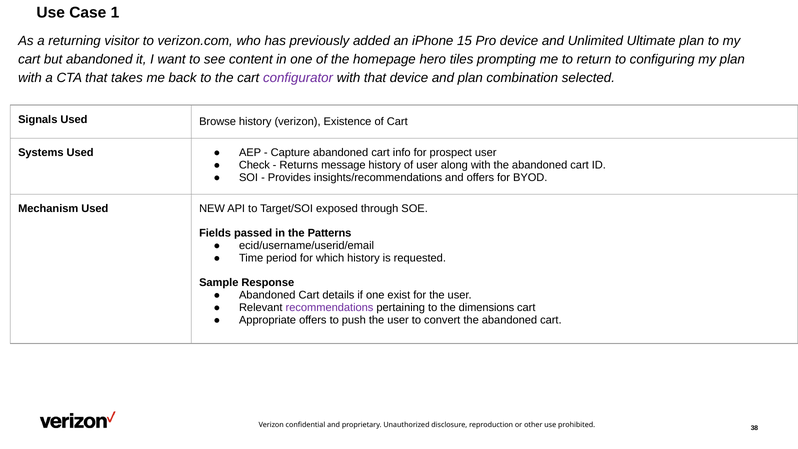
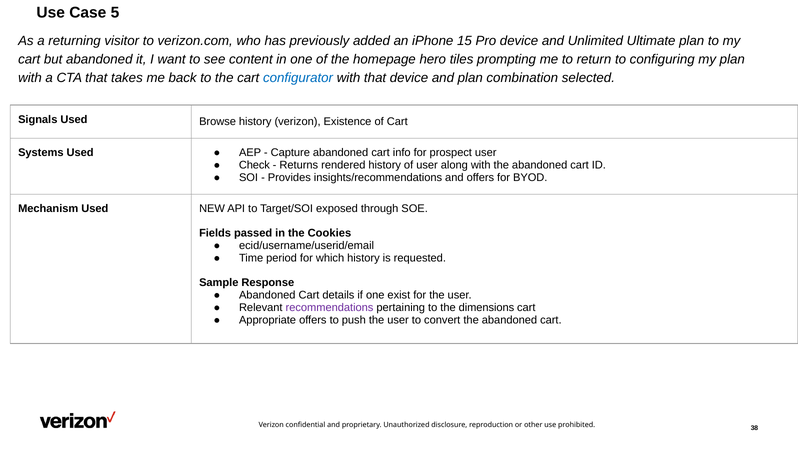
1: 1 -> 5 (115, 13)
configurator colour: purple -> blue (298, 78)
message: message -> rendered (343, 165)
Patterns: Patterns -> Cookies (329, 233)
